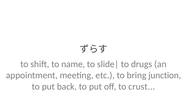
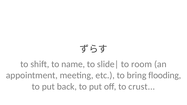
drugs: drugs -> room (142, 64)
junction: junction -> flooding (165, 75)
